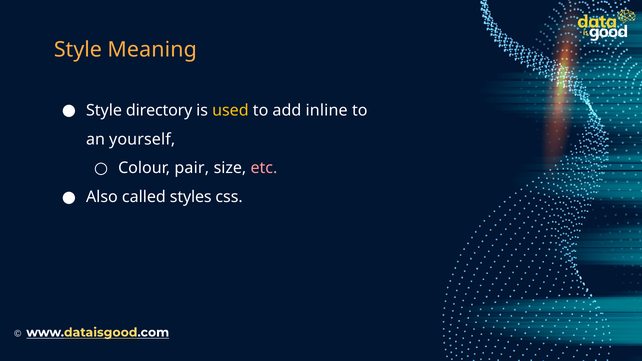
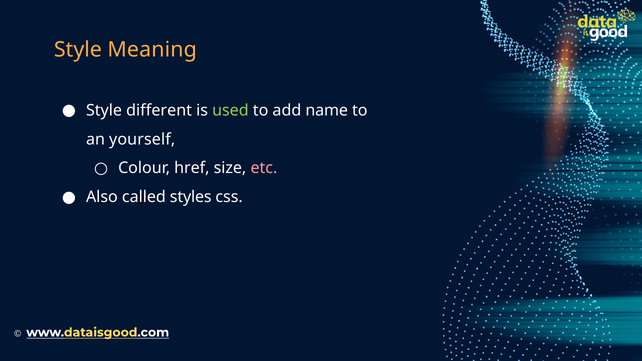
directory: directory -> different (159, 110)
used colour: yellow -> light green (230, 110)
inline: inline -> name (327, 110)
pair: pair -> href (192, 168)
